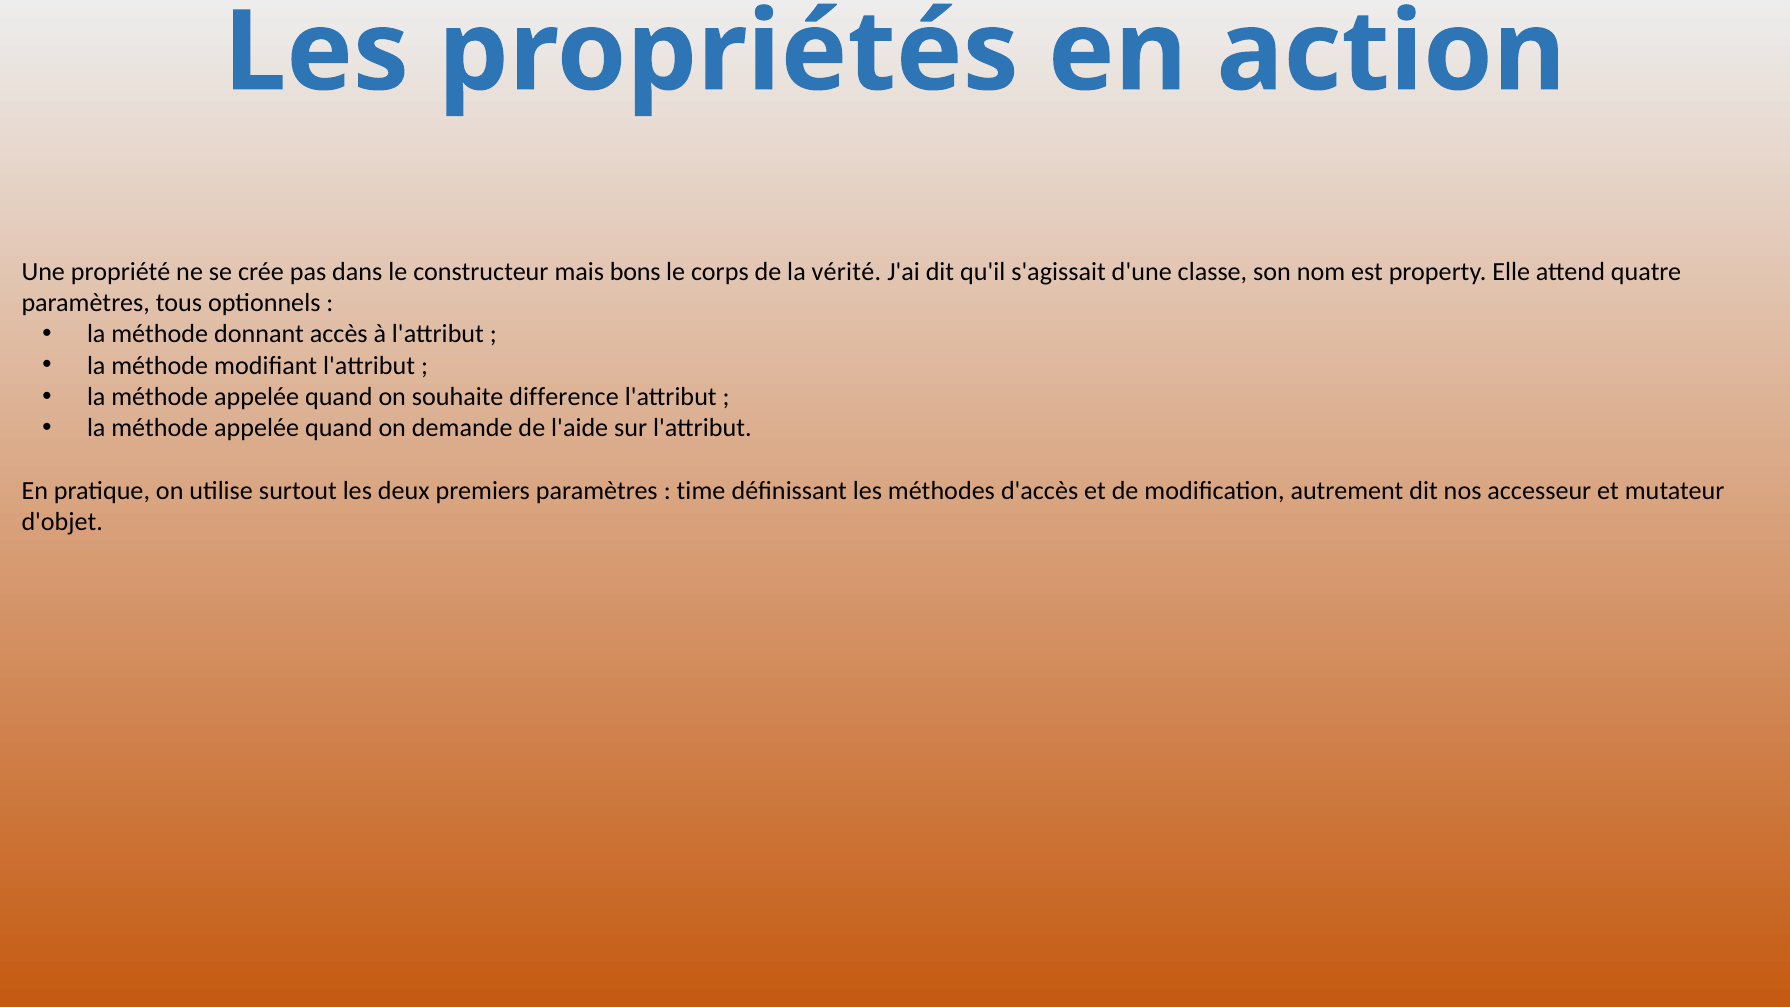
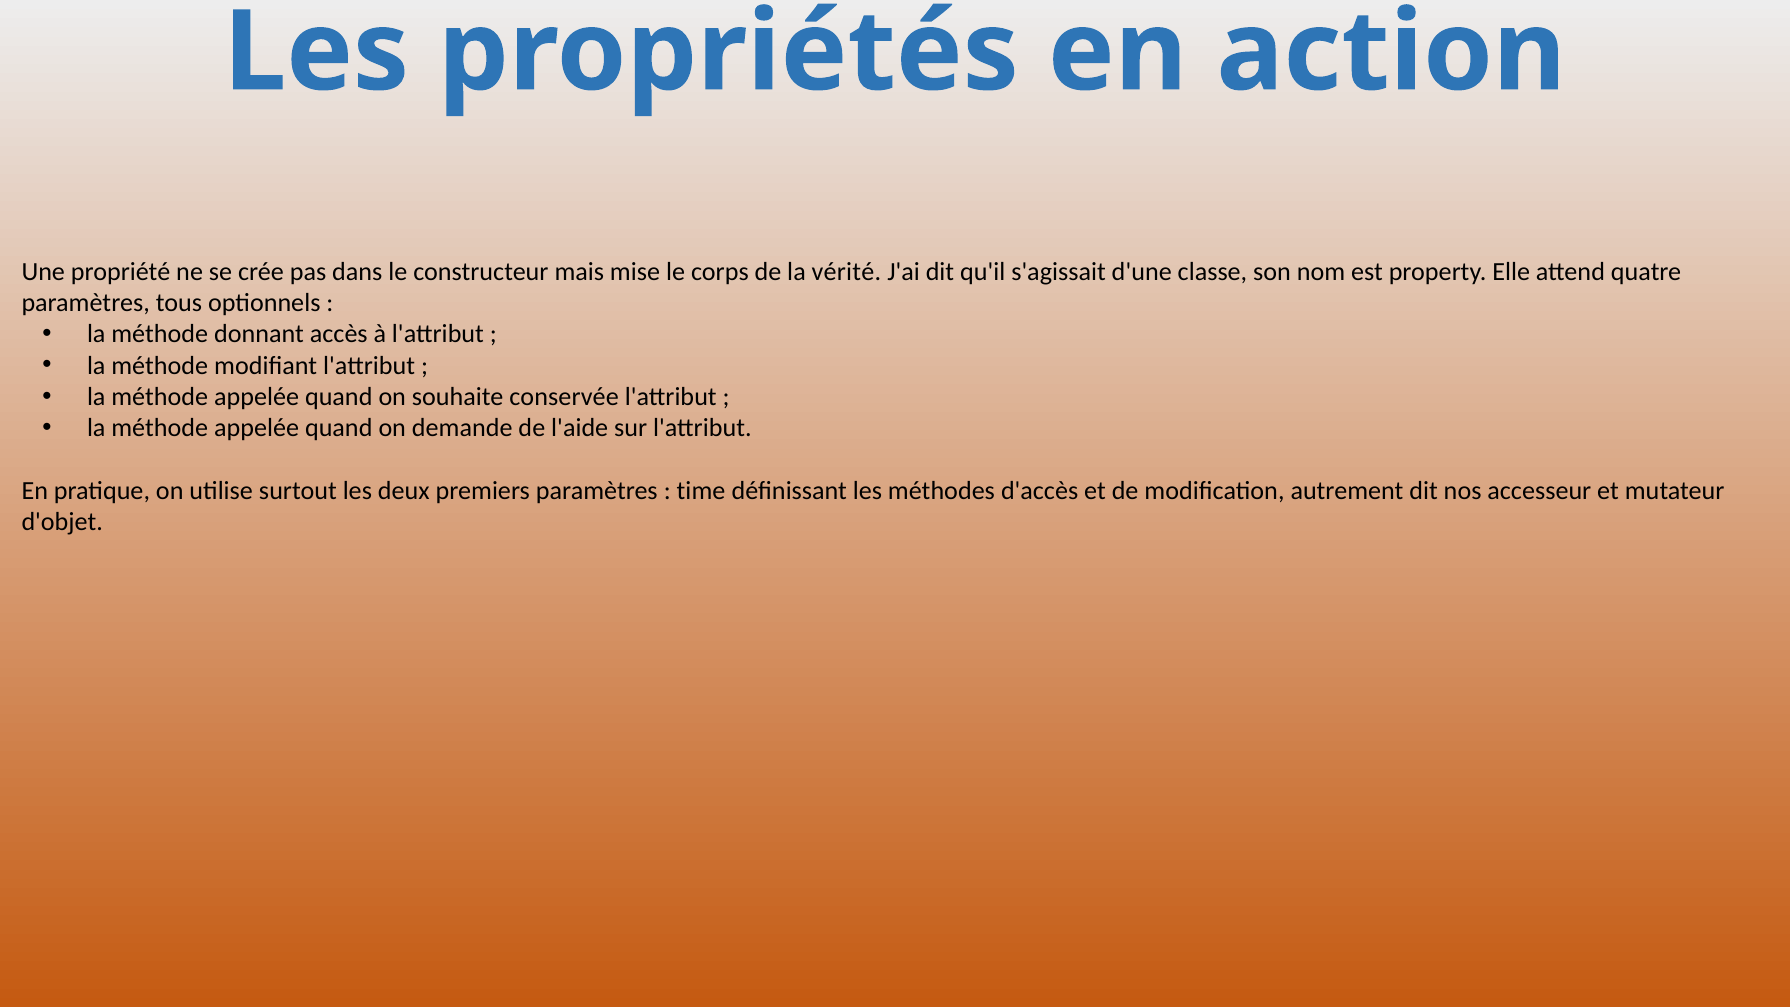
bons: bons -> mise (635, 272)
difference: difference -> conservée (564, 397)
